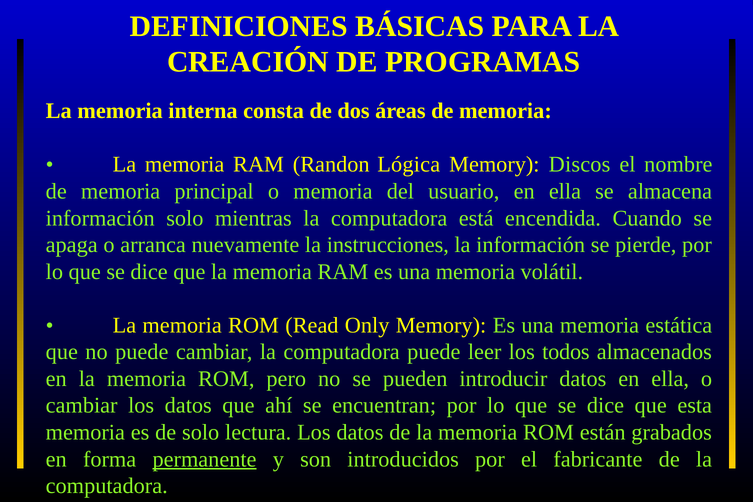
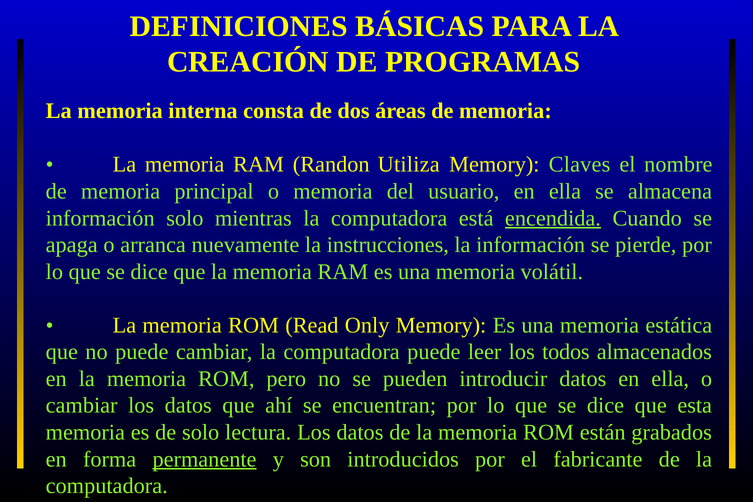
Lógica: Lógica -> Utiliza (409, 165)
Discos: Discos -> Claves (580, 165)
encendida underline: none -> present (553, 218)
